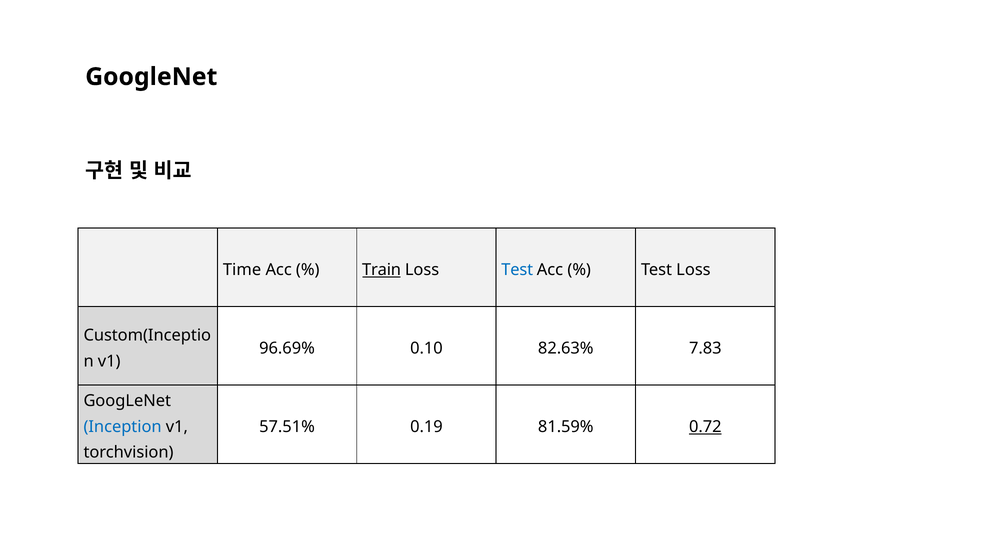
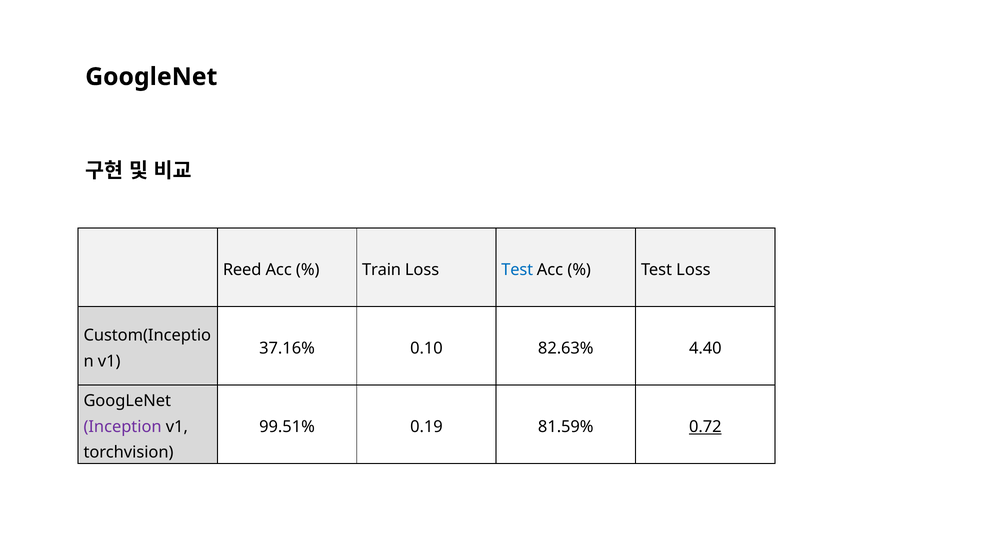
Time: Time -> Reed (242, 270)
Train underline: present -> none (382, 270)
96.69%: 96.69% -> 37.16% (287, 348)
7.83: 7.83 -> 4.40 (705, 348)
Inception colour: blue -> purple (123, 427)
57.51%: 57.51% -> 99.51% (287, 427)
